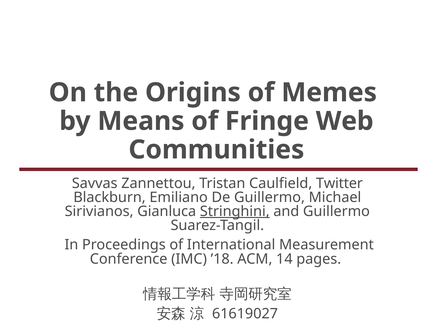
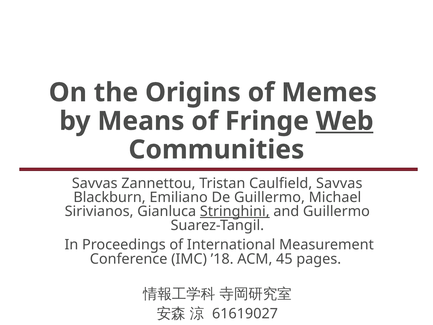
Web underline: none -> present (345, 121)
Caulfield Twitter: Twitter -> Savvas (339, 183)
14: 14 -> 45 (284, 259)
